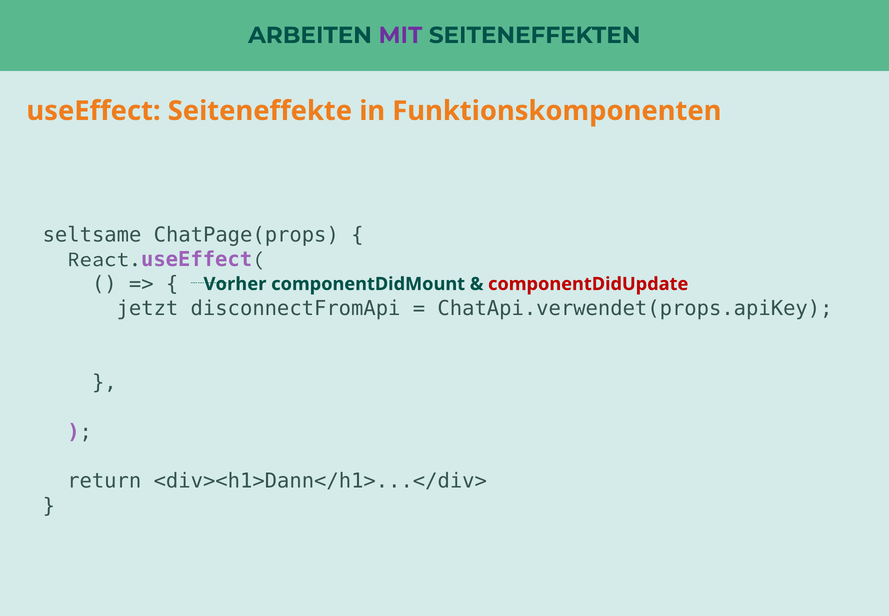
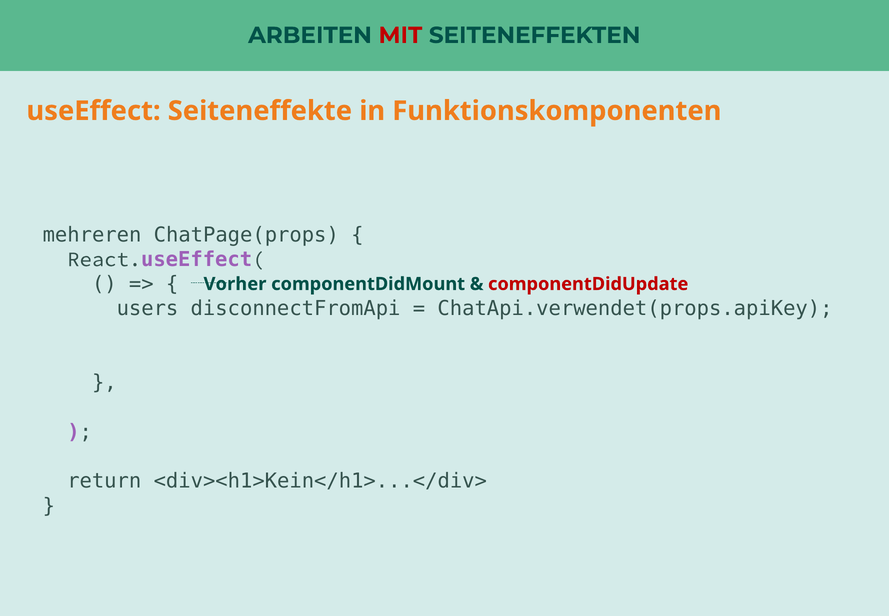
MIT colour: purple -> red (400, 35)
seltsame: seltsame -> mehreren (92, 235)
jetzt: jetzt -> users (147, 308)
<div><h1>Dann</h1>...</div>: <div><h1>Dann</h1>...</div> -> <div><h1>Kein</h1>...</div> (320, 481)
